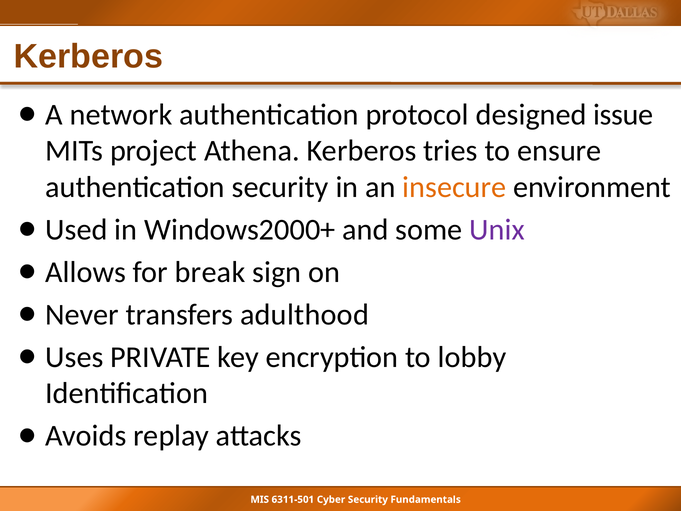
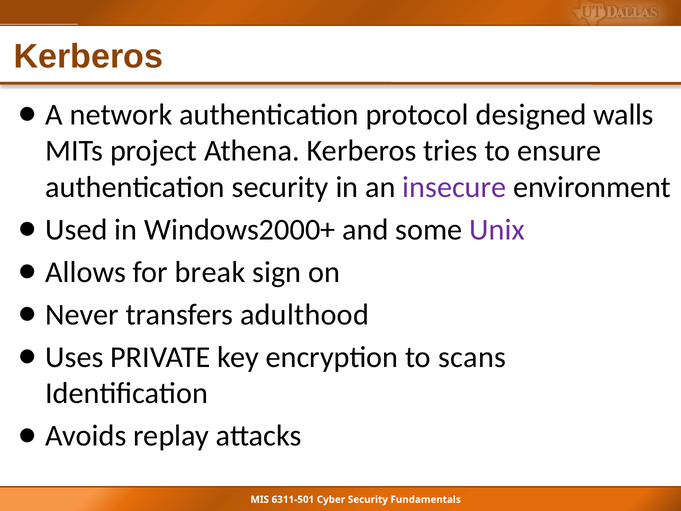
issue: issue -> walls (623, 115)
insecure colour: orange -> purple (454, 187)
lobby: lobby -> scans (472, 357)
